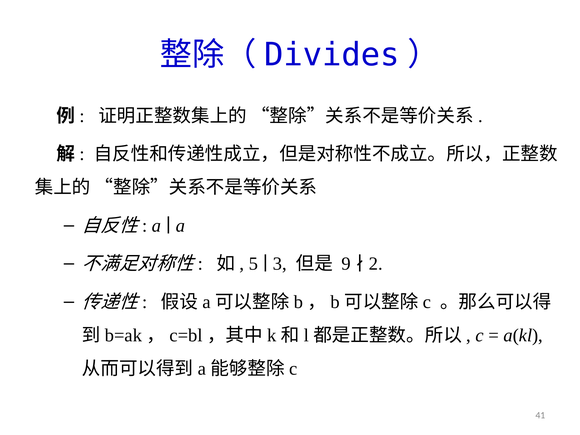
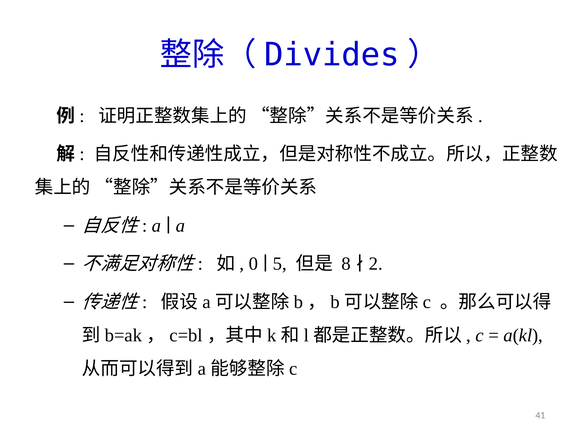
5: 5 -> 0 (253, 264)
3: 3 -> 5 (280, 264)
9: 9 -> 8 (346, 264)
